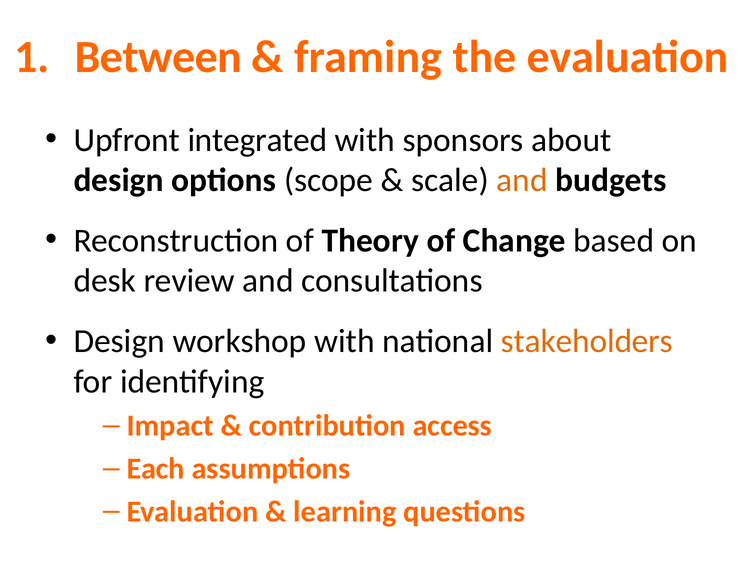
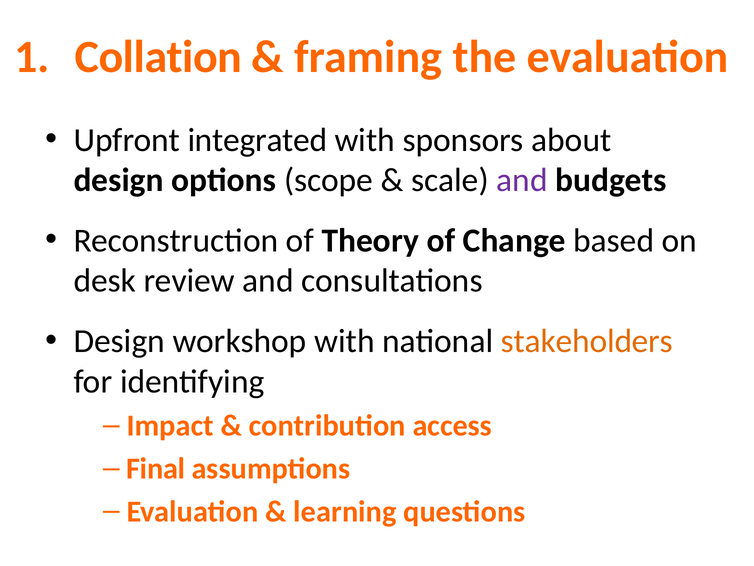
Between: Between -> Collation (158, 57)
and colour: orange -> purple (522, 180)
Each: Each -> Final (156, 468)
